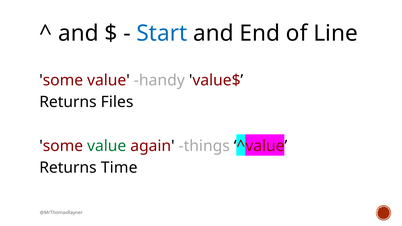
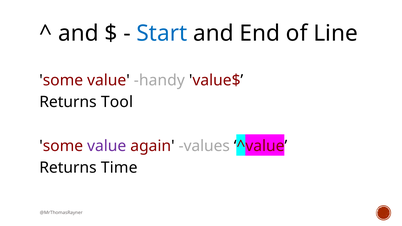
Files: Files -> Tool (117, 102)
value colour: green -> purple (107, 146)
things: things -> values (204, 146)
